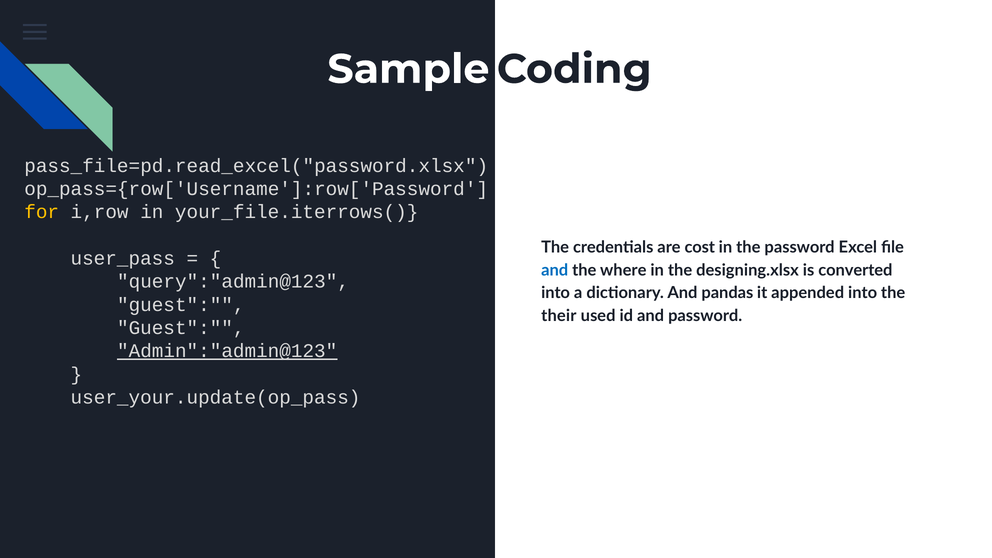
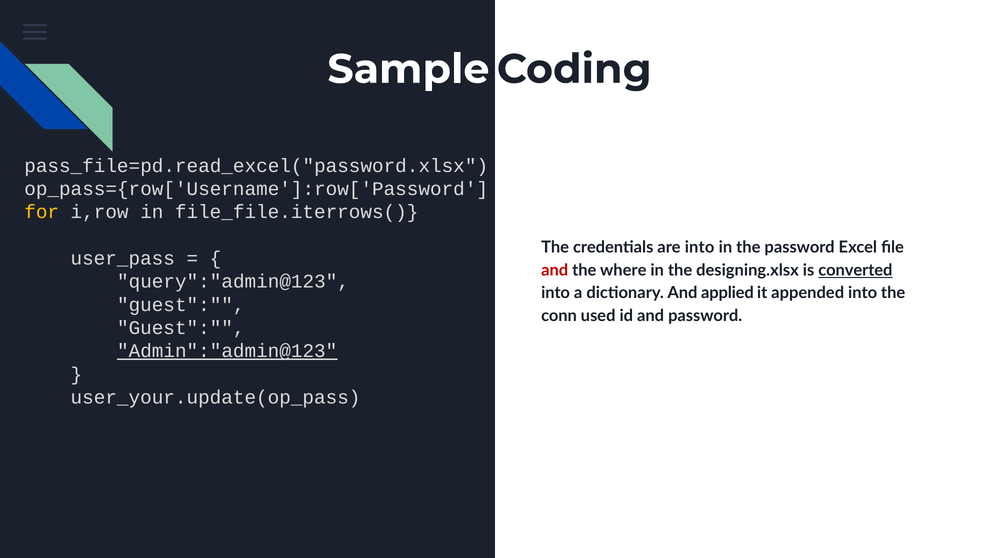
your_file.iterrows(: your_file.iterrows( -> file_file.iterrows( (297, 212)
are cost: cost -> into (700, 247)
and colour: blue -> red (555, 270)
converted underline: none -> present (855, 270)
pandas: pandas -> applied (727, 293)
their: their -> conn (559, 316)
